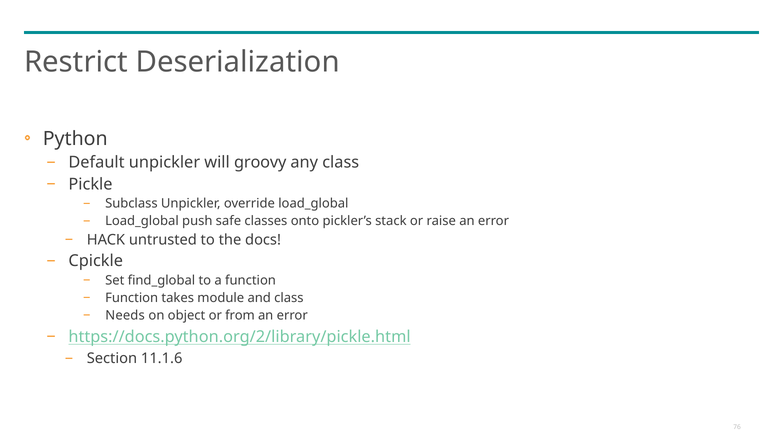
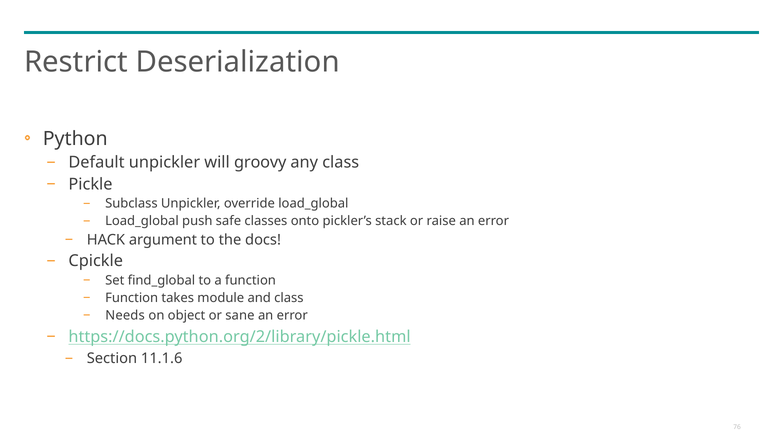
untrusted: untrusted -> argument (163, 240)
from: from -> sane (240, 315)
